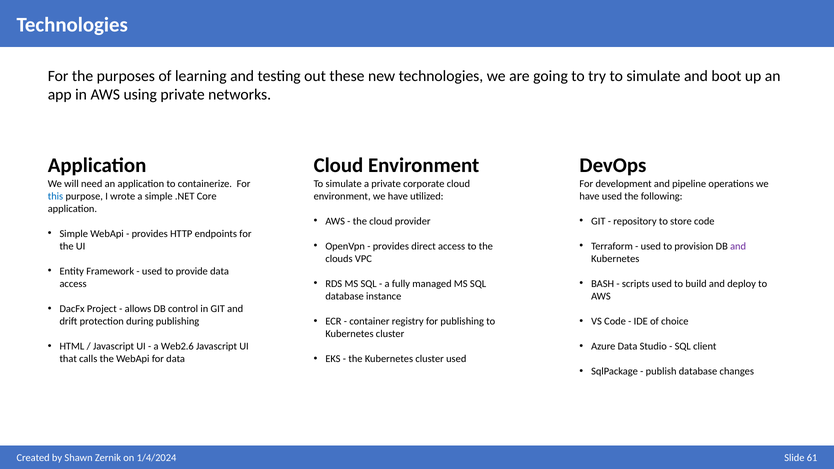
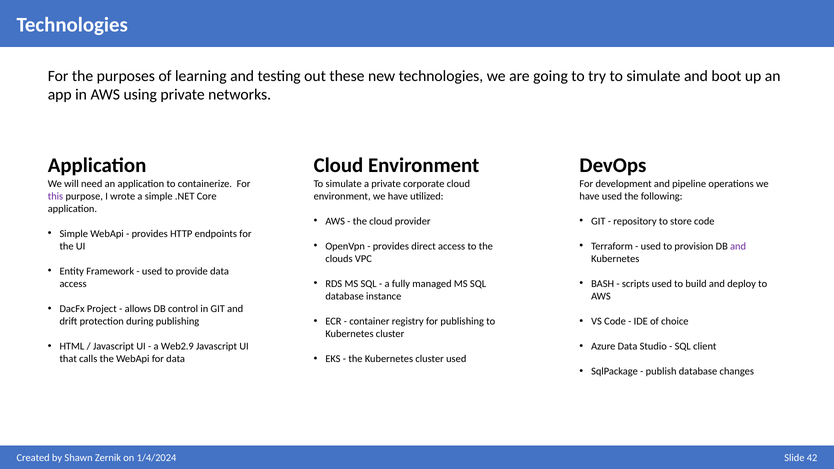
this colour: blue -> purple (55, 196)
Web2.6: Web2.6 -> Web2.9 (177, 346)
61: 61 -> 42 (812, 458)
